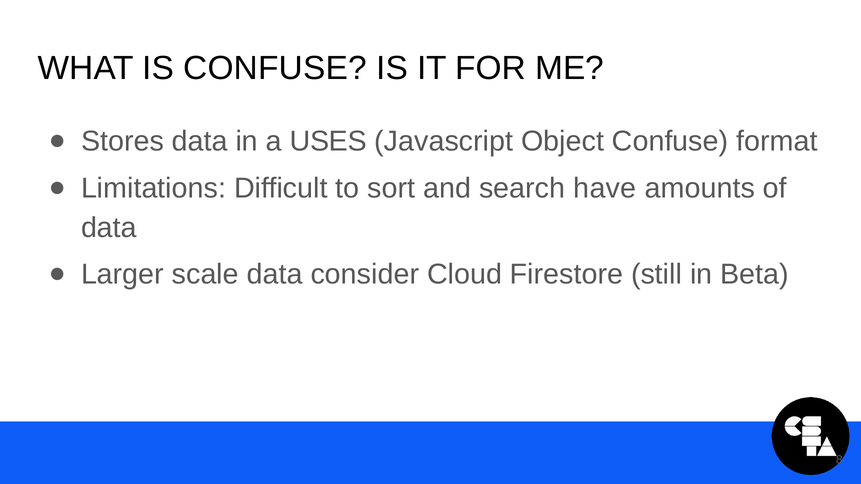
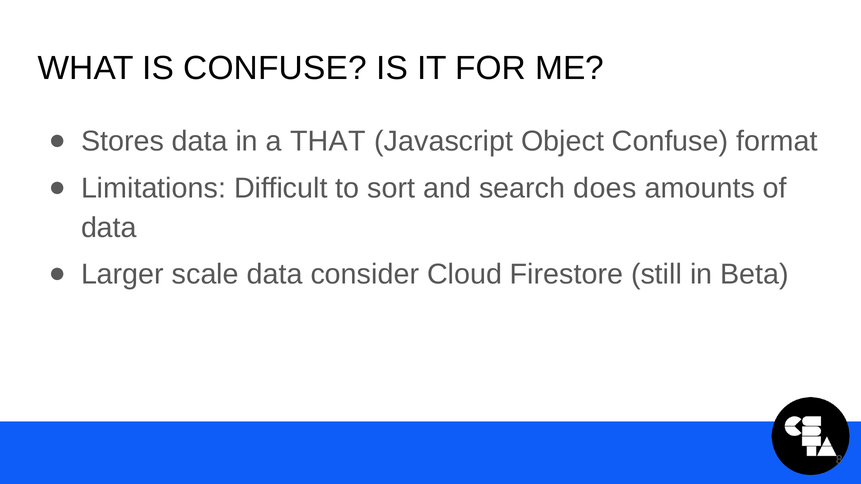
USES: USES -> THAT (328, 142)
have: have -> does (605, 188)
